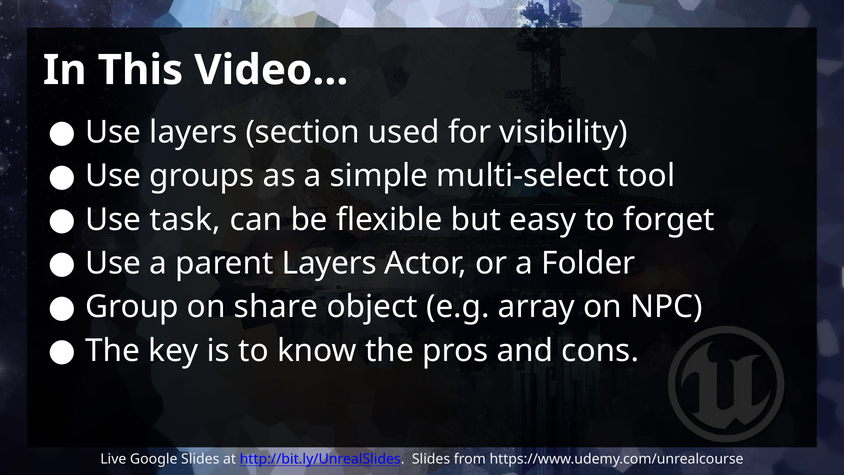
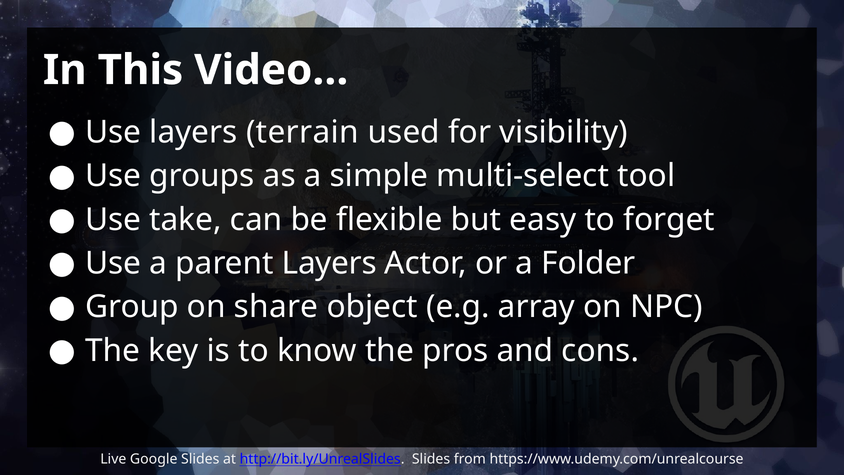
section: section -> terrain (302, 132)
task: task -> take (185, 220)
